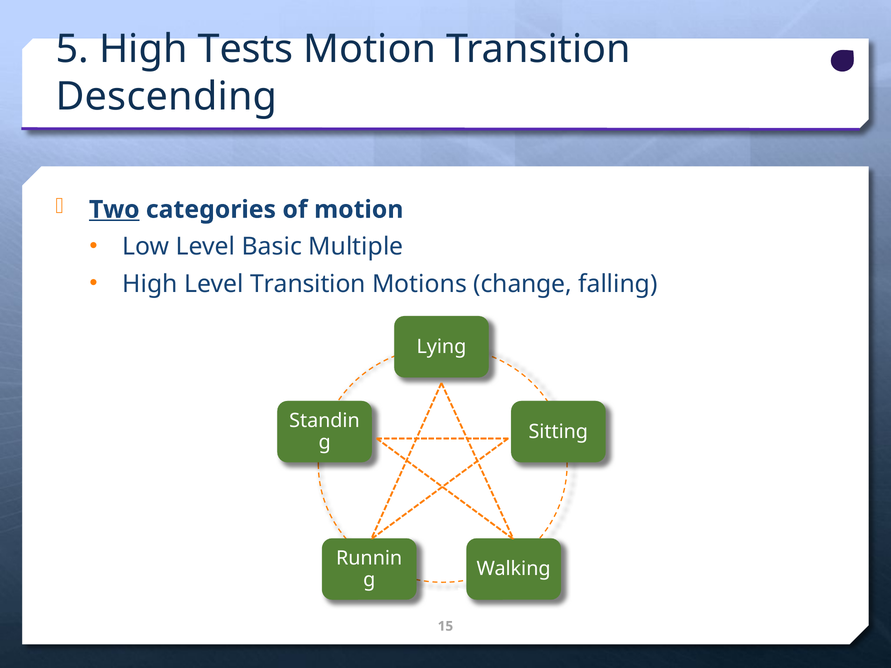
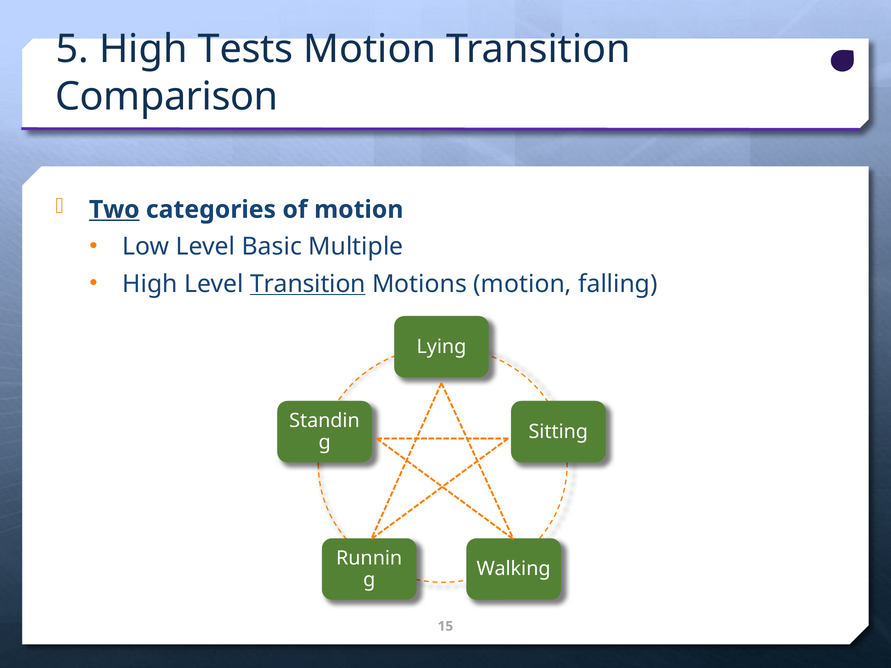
Descending: Descending -> Comparison (167, 97)
Transition underline: none -> present (308, 284)
Motions change: change -> motion (522, 284)
